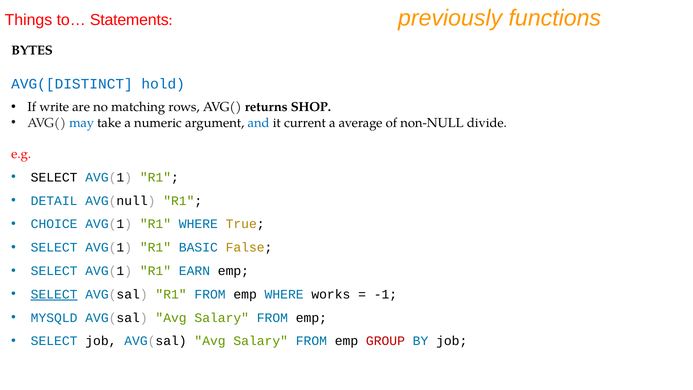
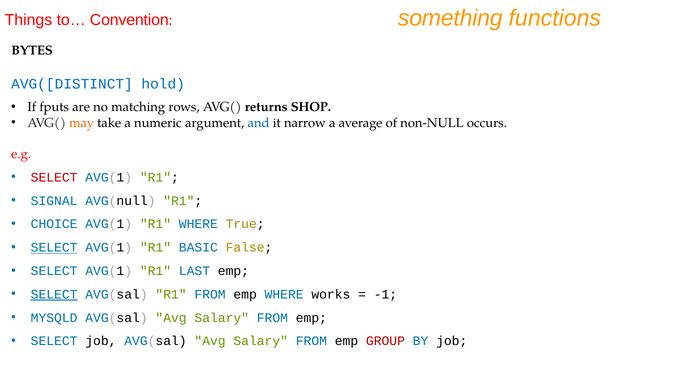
Statements: Statements -> Convention (129, 20)
previously: previously -> something (450, 18)
write: write -> fputs (54, 107)
may colour: blue -> orange (82, 123)
current: current -> narrow (305, 123)
divide: divide -> occurs (487, 123)
SELECT colour: black -> red (54, 177)
DETAIL: DETAIL -> SIGNAL (54, 201)
SELECT underline: none -> present (54, 247)
EARN: EARN -> LAST (194, 271)
